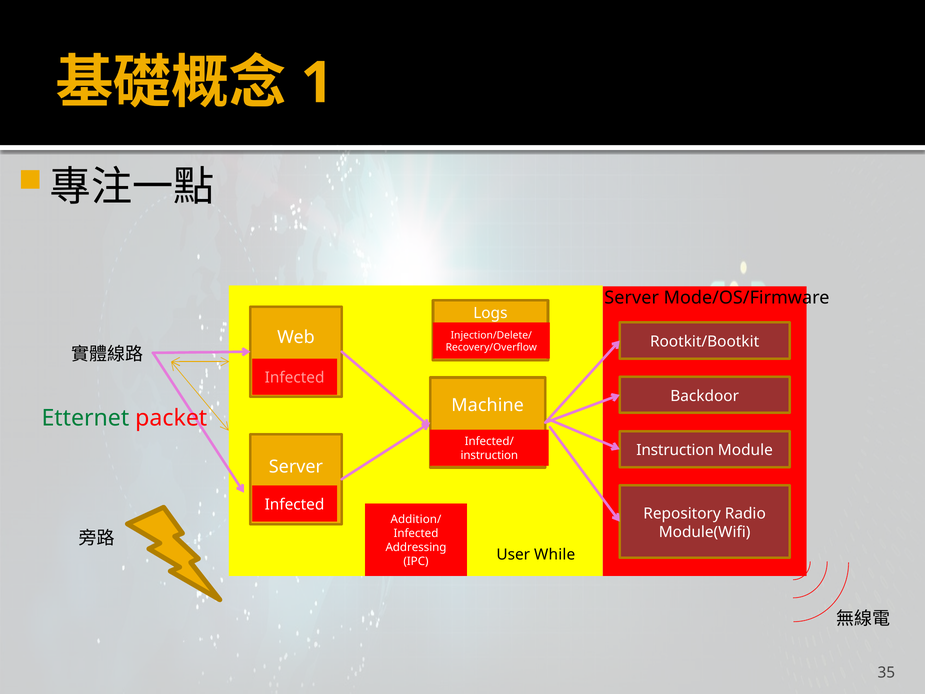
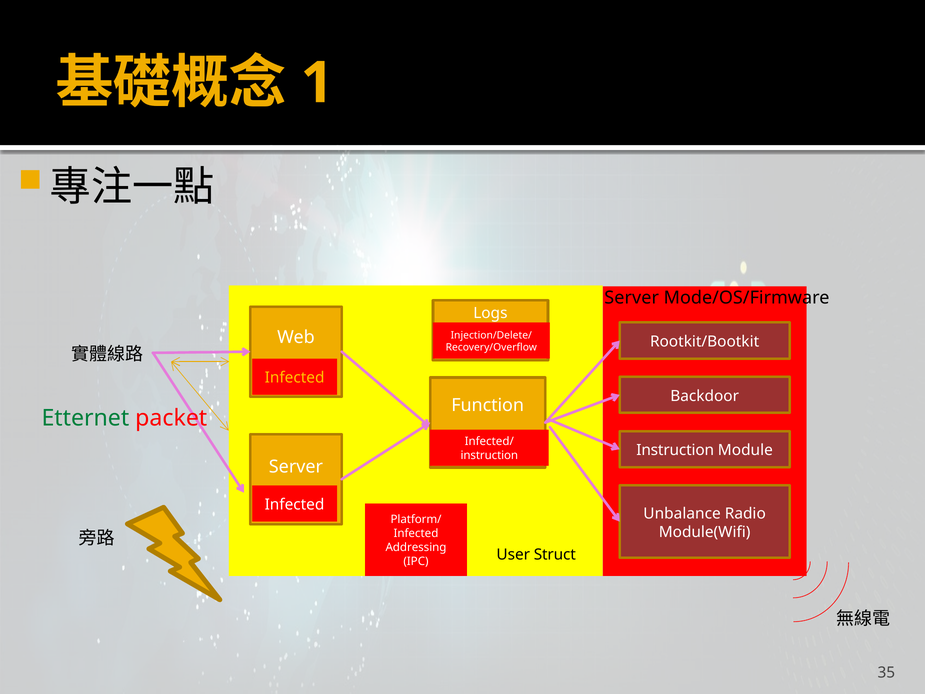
Infected colour: pink -> yellow (295, 378)
Machine: Machine -> Function (488, 405)
Repository: Repository -> Unbalance (682, 513)
Addition/: Addition/ -> Platform/ (416, 519)
While: While -> Struct (555, 554)
